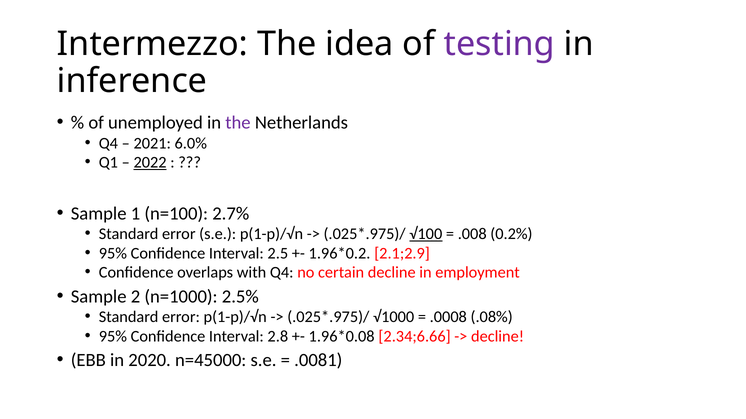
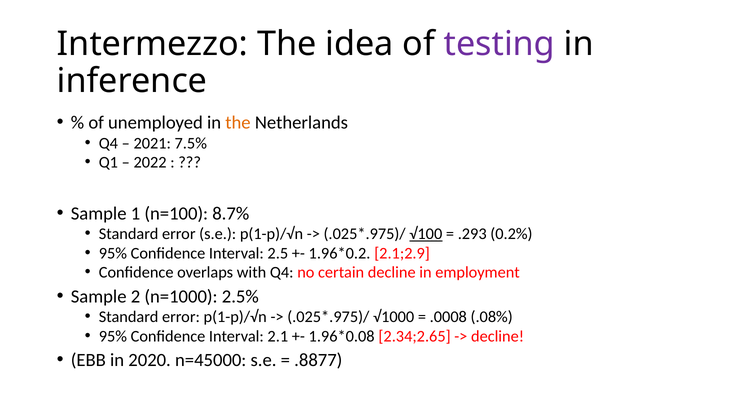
the colour: purple -> orange (238, 123)
6.0%: 6.0% -> 7.5% (191, 143)
2022 underline: present -> none (150, 163)
2.7%: 2.7% -> 8.7% (231, 214)
.008: .008 -> .293 (472, 234)
2.8: 2.8 -> 2.1 (278, 337)
2.34;6.66: 2.34;6.66 -> 2.34;2.65 (415, 337)
.0081: .0081 -> .8877 (318, 361)
